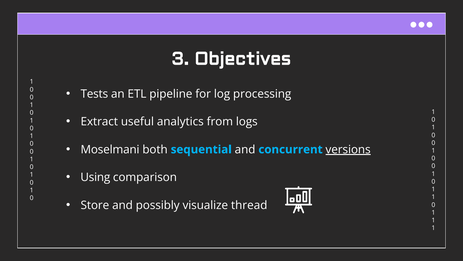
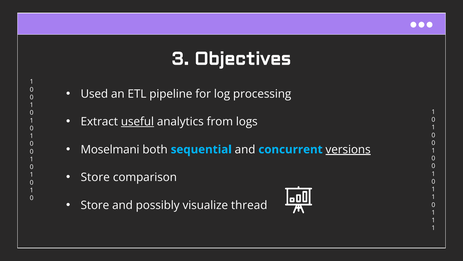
Tests: Tests -> Used (94, 94)
useful underline: none -> present (137, 121)
Using: Using -> Store (95, 177)
